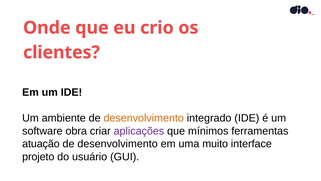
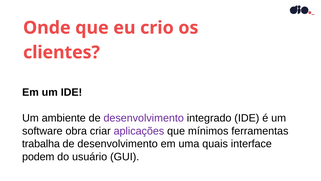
desenvolvimento colour: orange -> purple (144, 118)
atuação: atuação -> trabalha (41, 144)
muito: muito -> quais (215, 144)
projeto: projeto -> podem (38, 156)
